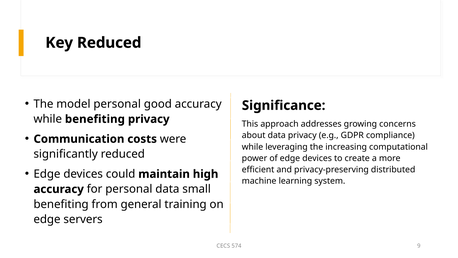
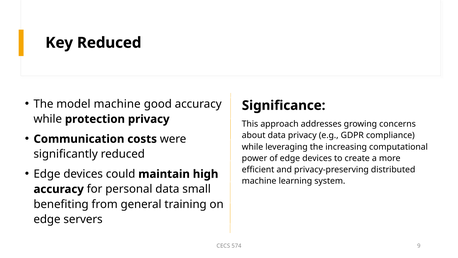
model personal: personal -> machine (117, 104)
while benefiting: benefiting -> protection (95, 119)
